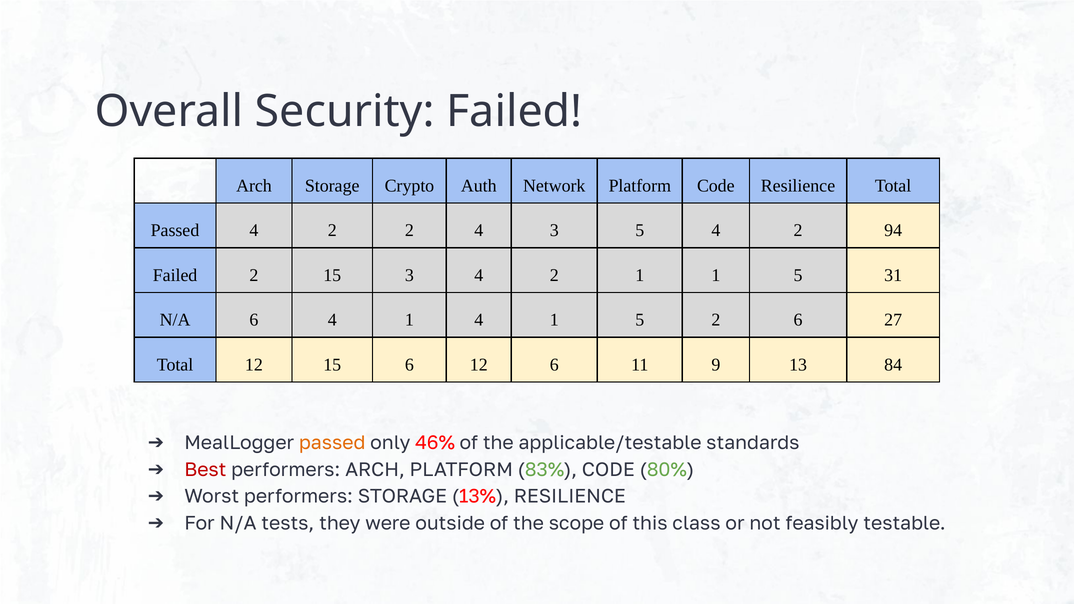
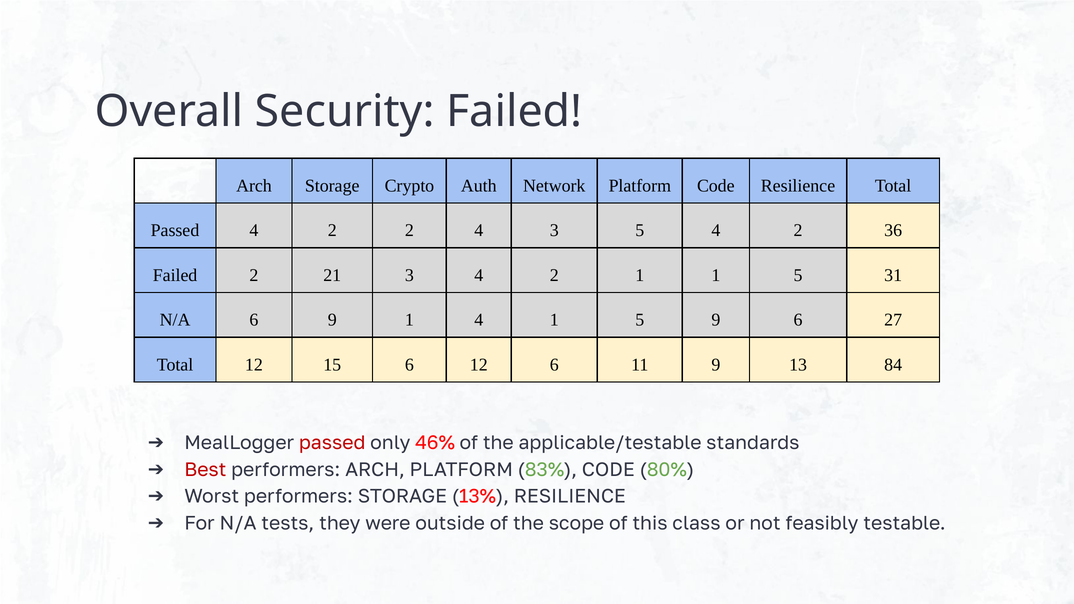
94: 94 -> 36 (893, 231)
2 15: 15 -> 21 (332, 275)
6 4: 4 -> 9 (332, 320)
5 2: 2 -> 9 (716, 320)
passed colour: orange -> red (332, 443)
